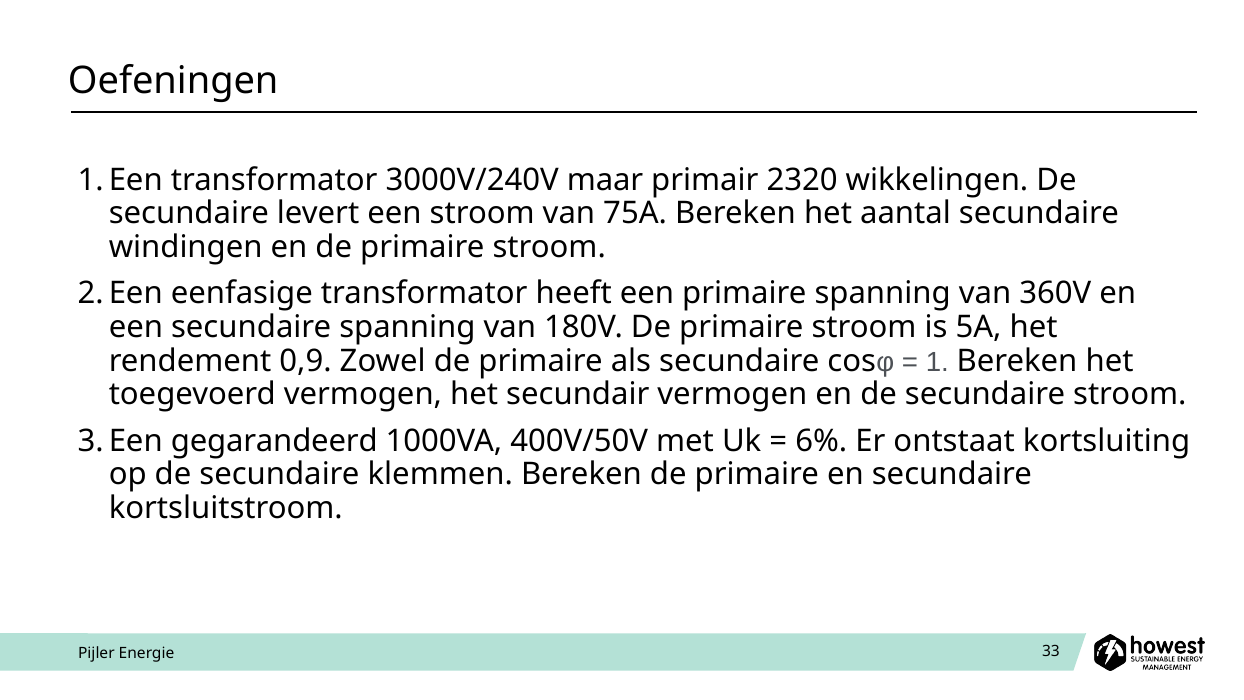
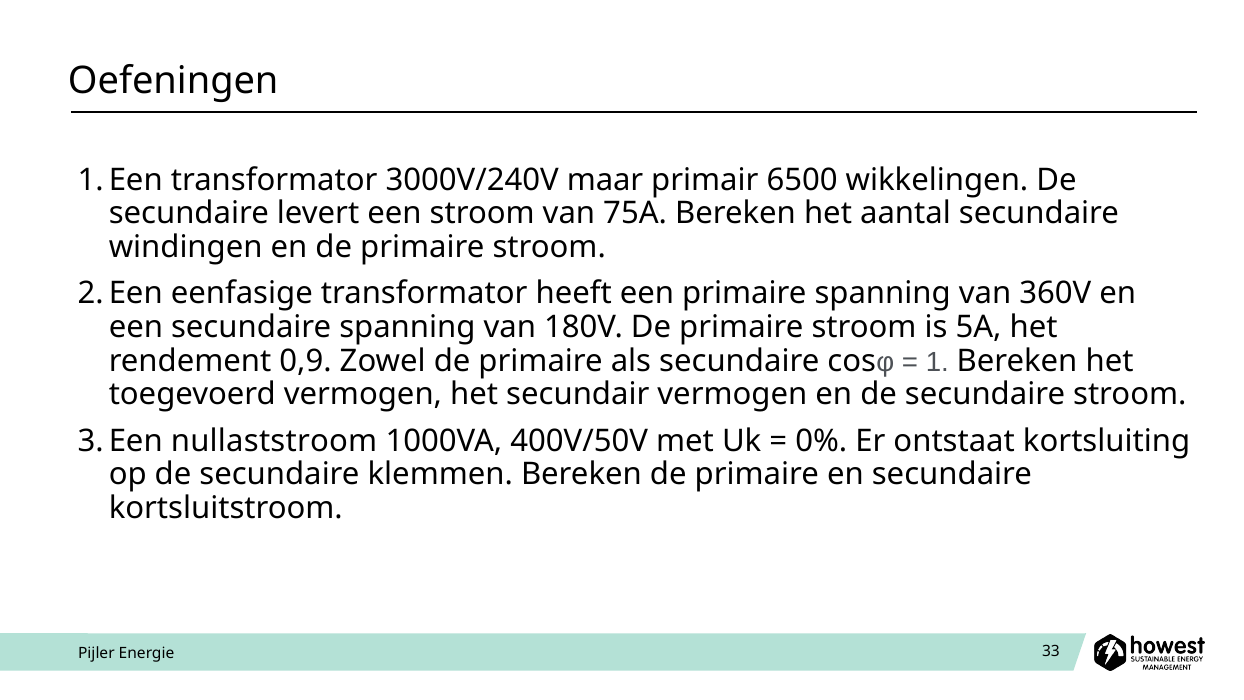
2320: 2320 -> 6500 (802, 180)
gegarandeerd: gegarandeerd -> nullaststroom (274, 441)
6%: 6% -> 0% (821, 441)
